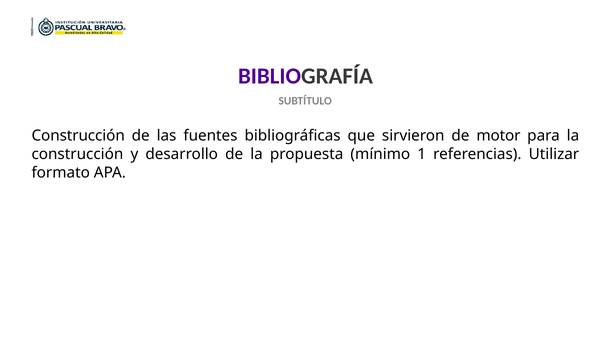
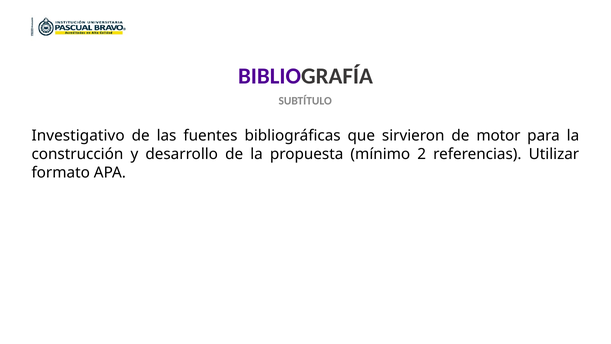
Construcción: Construcción -> Investigativo (78, 136)
1: 1 -> 2 (422, 154)
